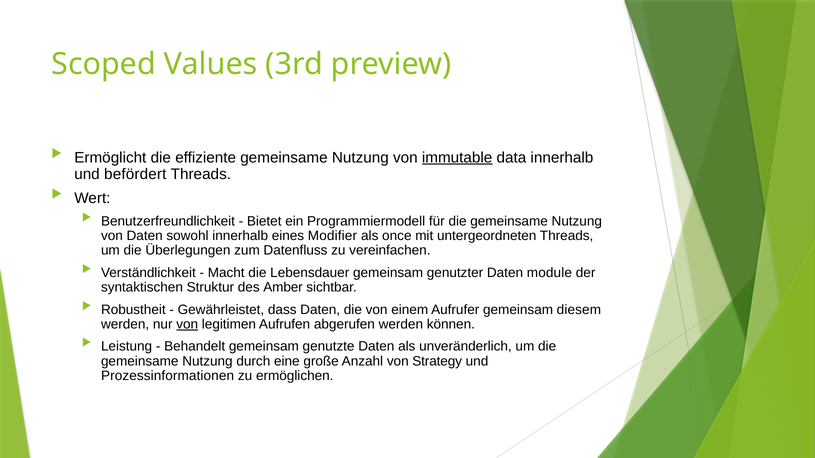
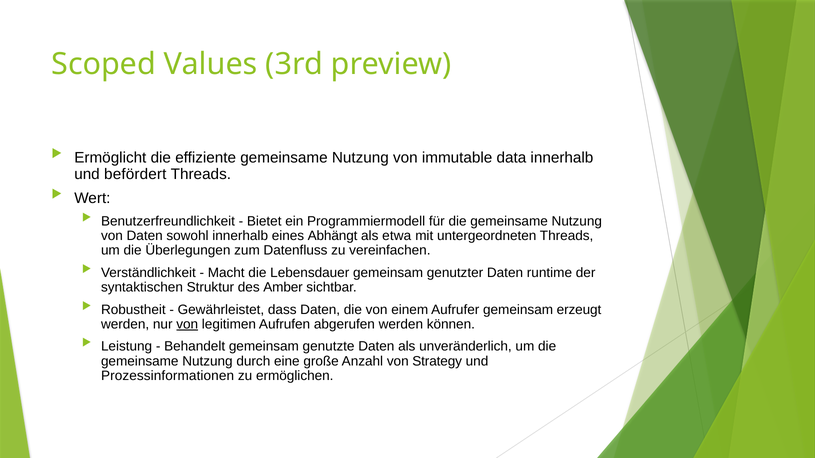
immutable underline: present -> none (457, 158)
Modifier: Modifier -> Abhängt (333, 236)
once: once -> etwa (397, 236)
module: module -> runtime (549, 273)
diesem: diesem -> erzeugt (579, 310)
